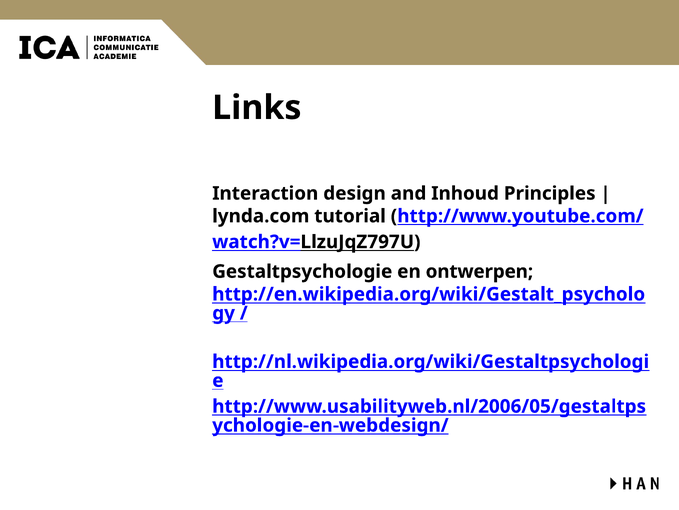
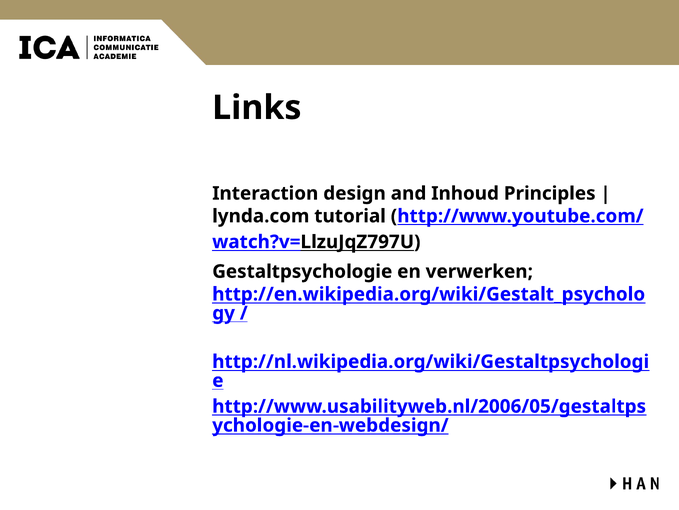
ontwerpen: ontwerpen -> verwerken (479, 271)
